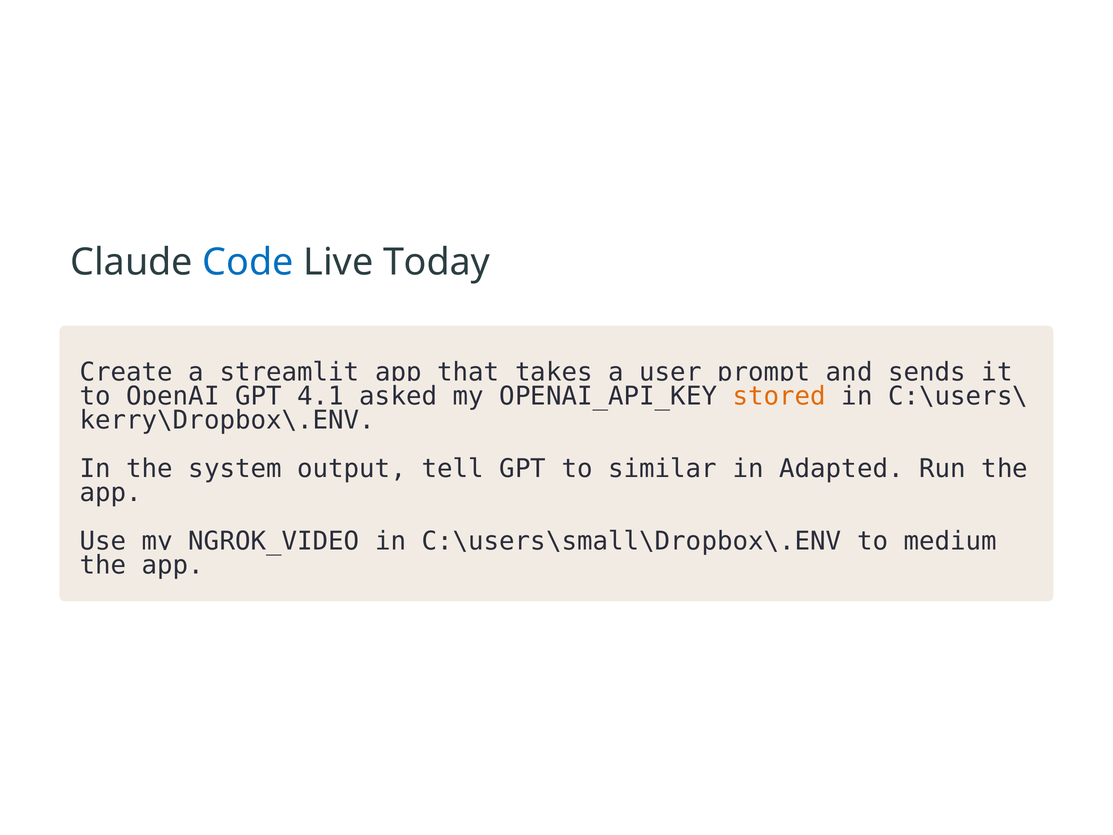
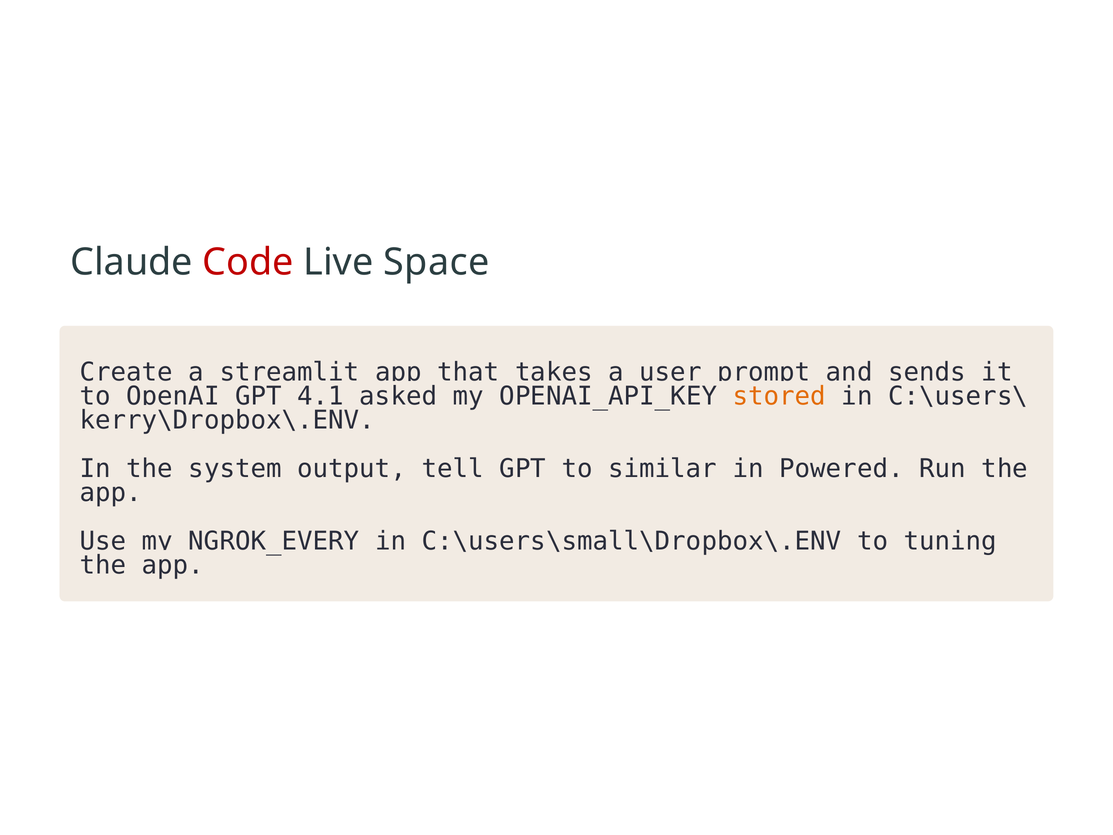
Code colour: blue -> red (248, 262)
Today: Today -> Space (436, 262)
Adapted: Adapted -> Powered (841, 469)
NGROK_VIDEO: NGROK_VIDEO -> NGROK_EVERY (274, 541)
medium: medium -> tuning (950, 541)
